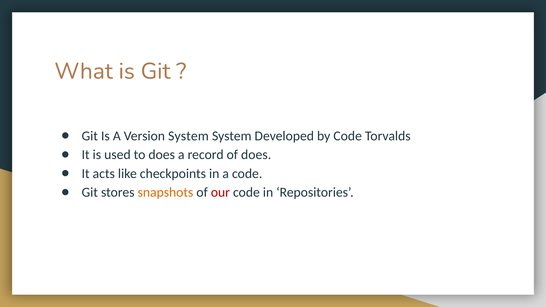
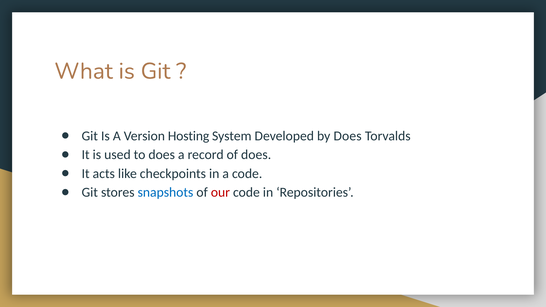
Version System: System -> Hosting (189, 136)
by Code: Code -> Does (348, 136)
snapshots colour: orange -> blue (165, 192)
